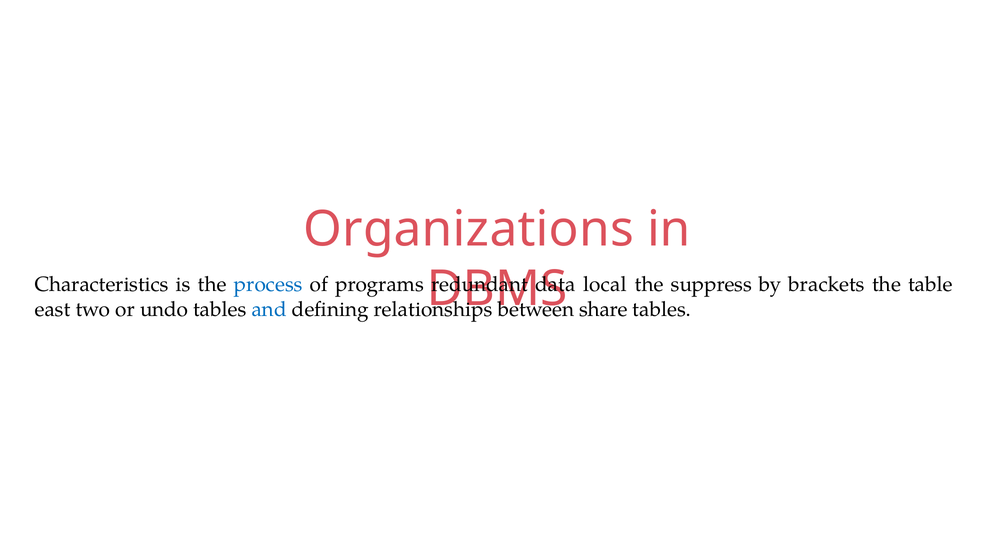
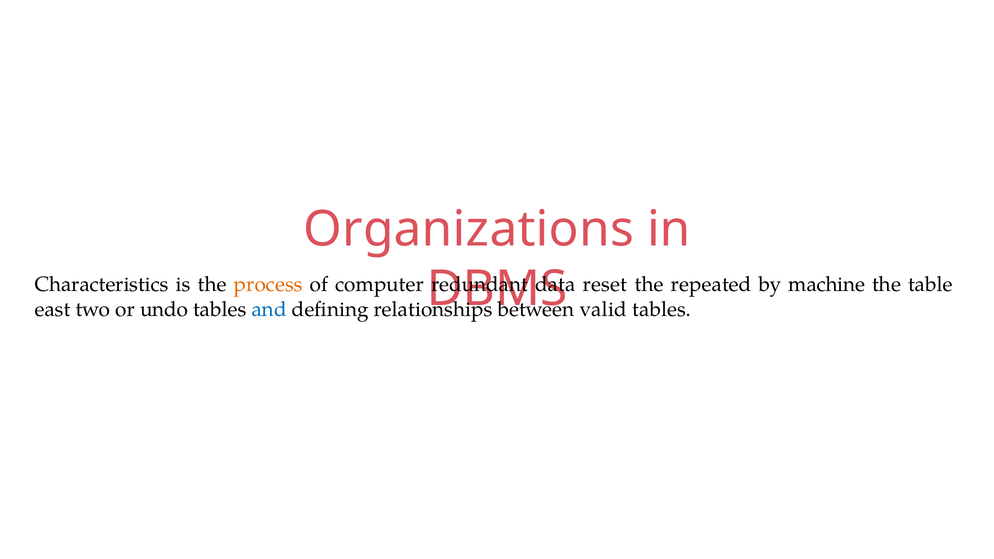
process colour: blue -> orange (268, 285)
programs: programs -> computer (379, 285)
local: local -> reset (605, 285)
suppress: suppress -> repeated (711, 285)
brackets: brackets -> machine (827, 285)
share: share -> valid (603, 310)
